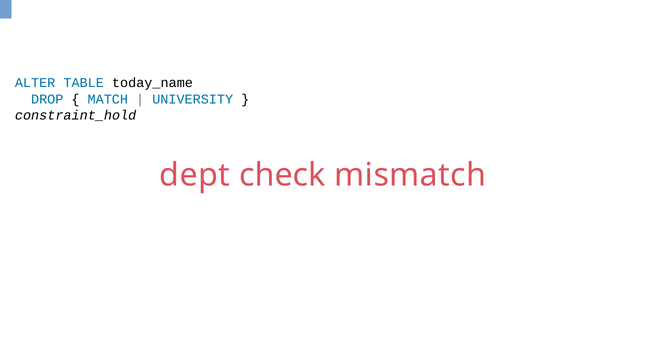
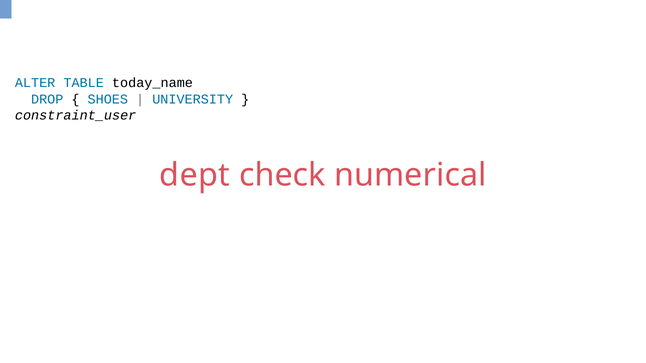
MATCH: MATCH -> SHOES (108, 99)
constraint_hold: constraint_hold -> constraint_user (76, 115)
mismatch: mismatch -> numerical (410, 175)
